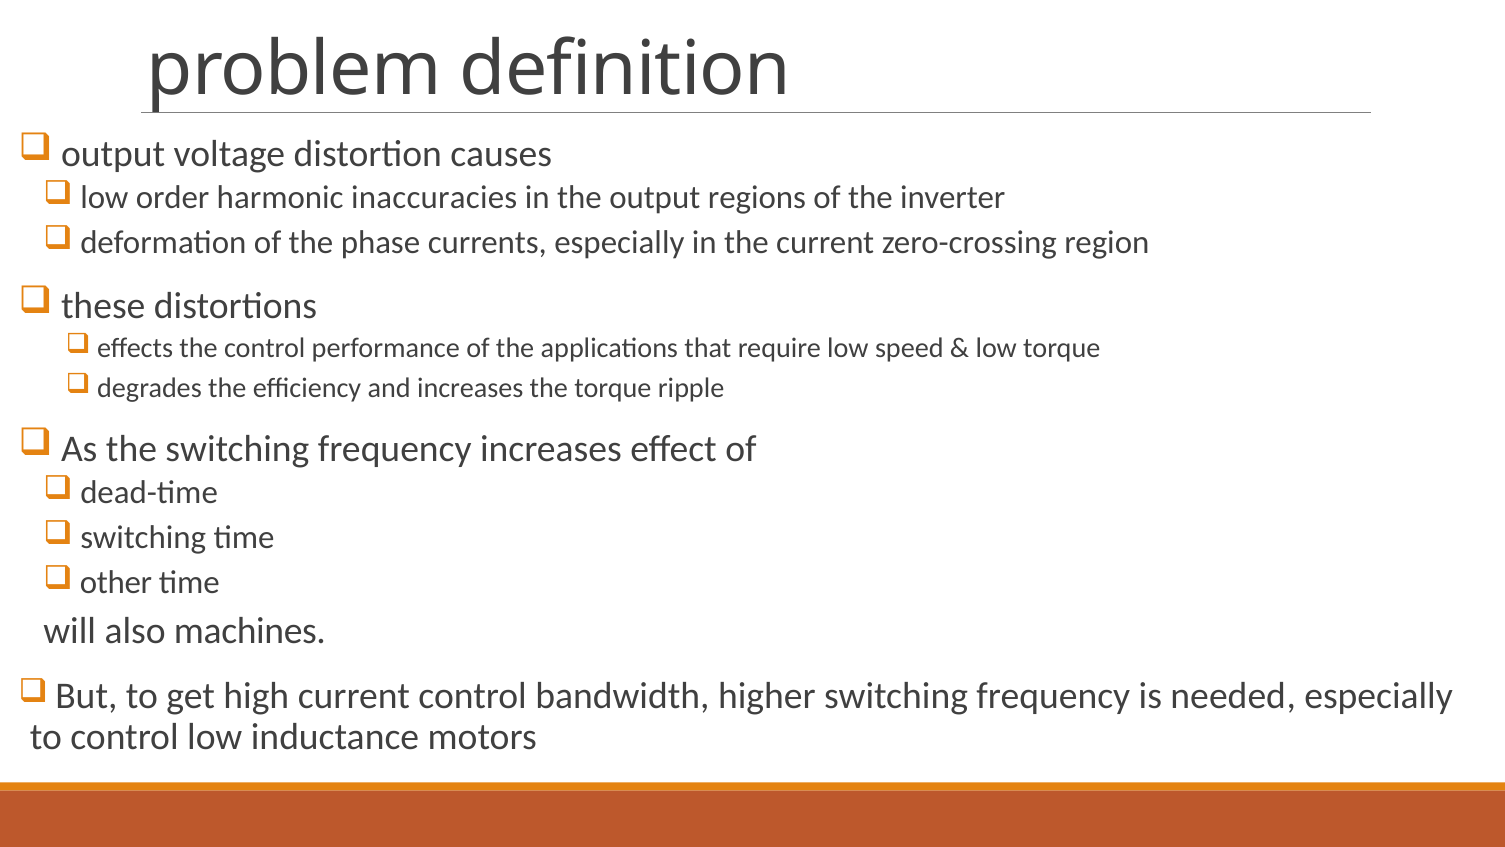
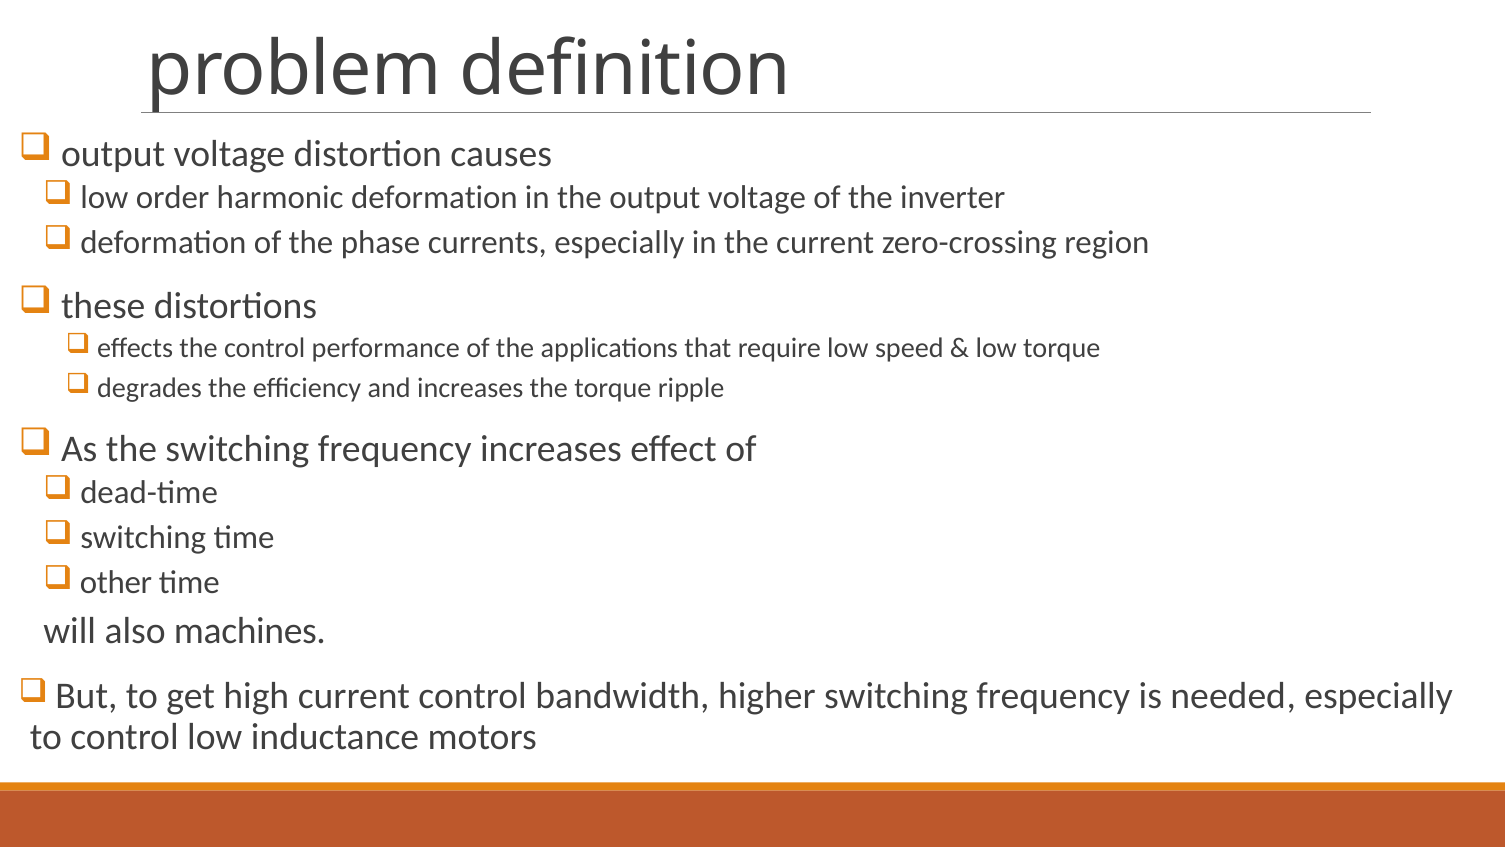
harmonic inaccuracies: inaccuracies -> deformation (434, 198)
the output regions: regions -> voltage (757, 198)
